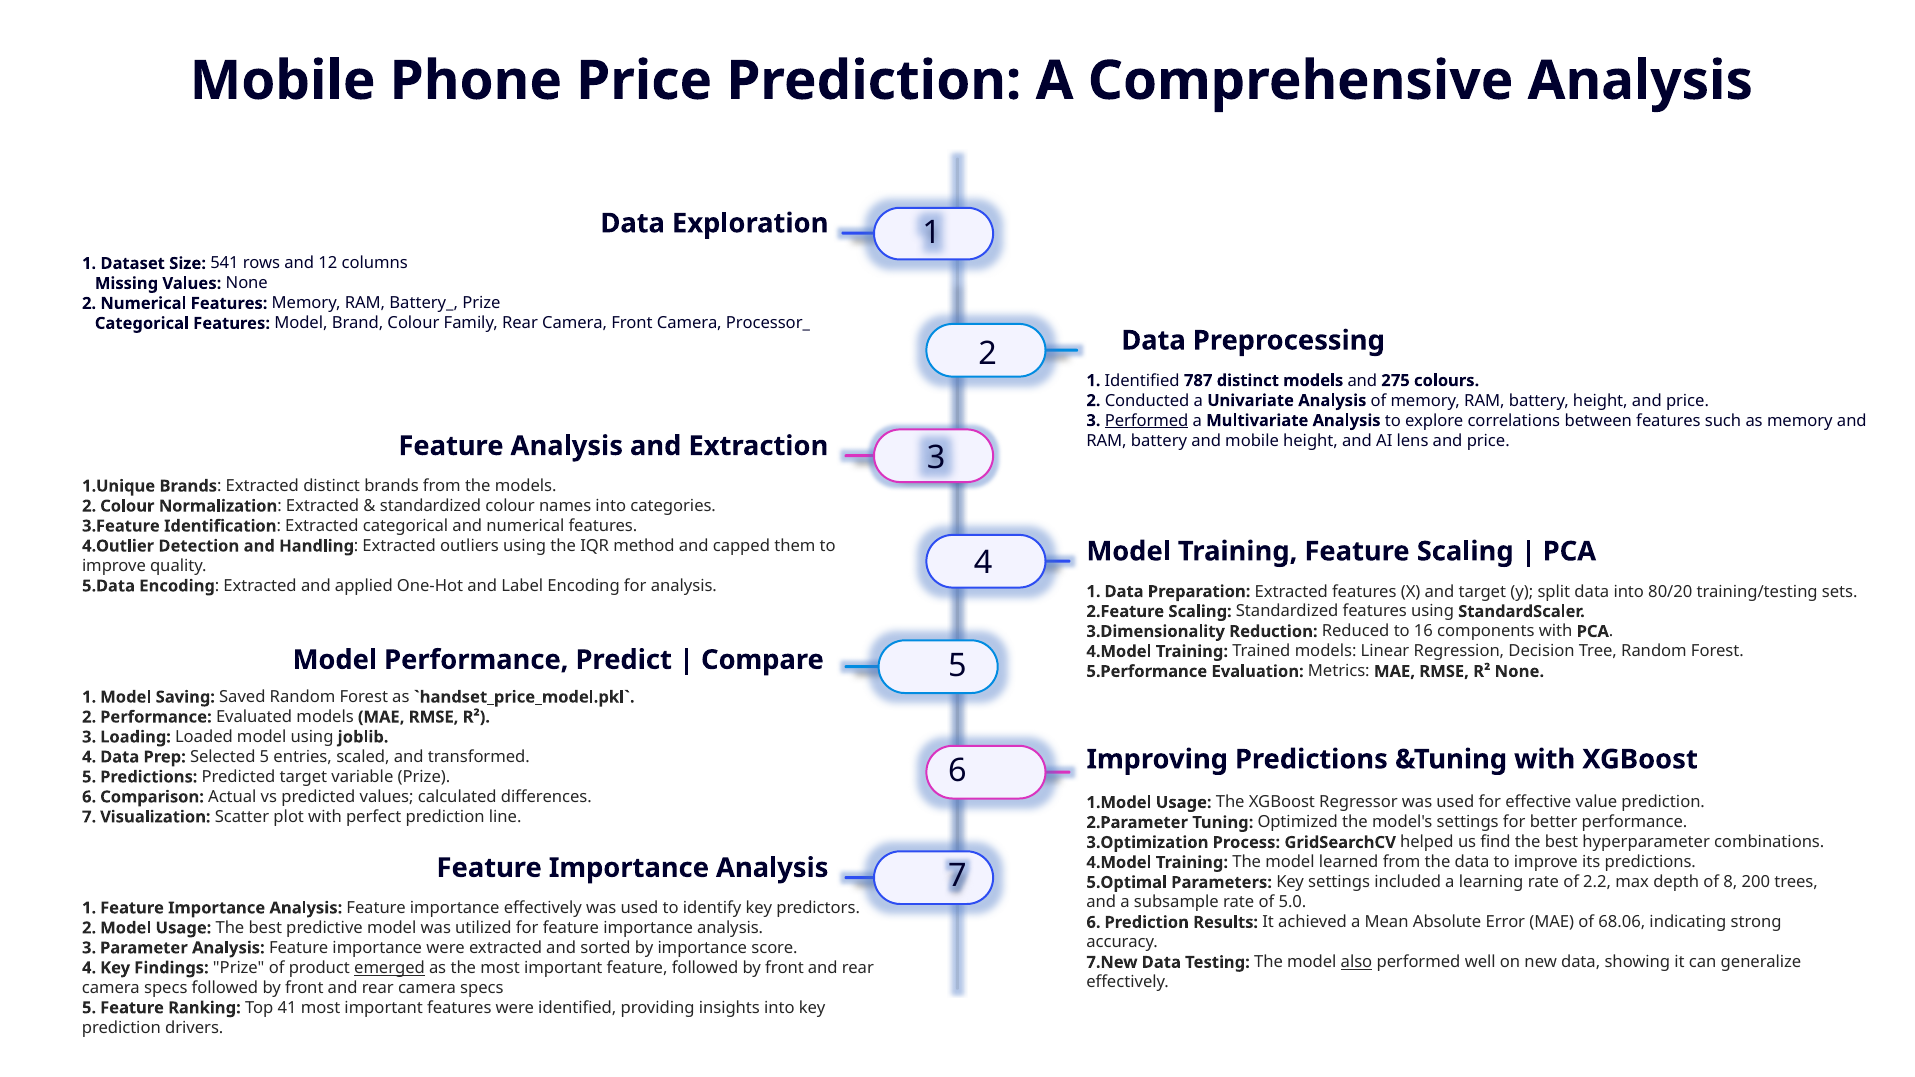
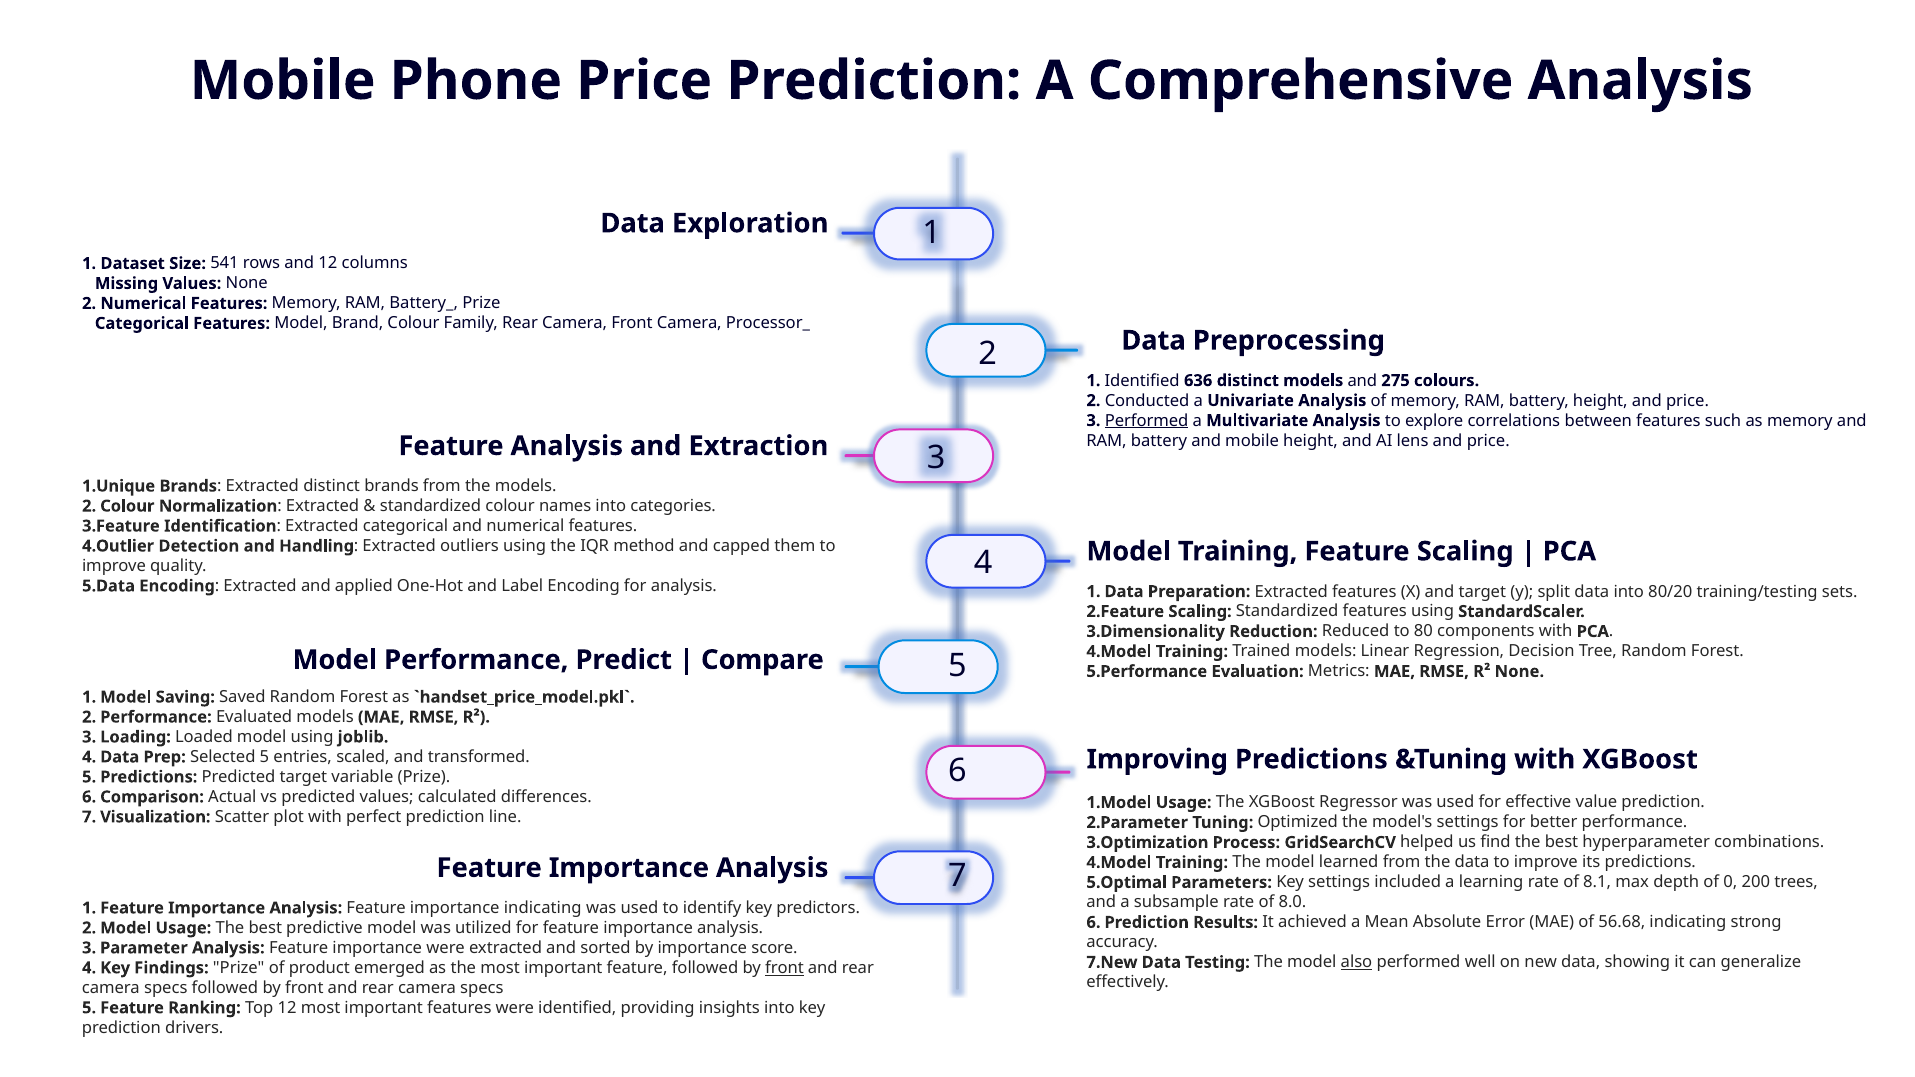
787: 787 -> 636 (1198, 381)
16: 16 -> 80 (1423, 632)
2.2: 2.2 -> 8.1 (1597, 883)
8: 8 -> 0 (1730, 883)
5.0: 5.0 -> 8.0 (1292, 903)
importance effectively: effectively -> indicating (543, 908)
68.06: 68.06 -> 56.68 (1622, 923)
emerged underline: present -> none (390, 968)
front underline: none -> present (784, 968)
Top 41: 41 -> 12 (287, 1008)
